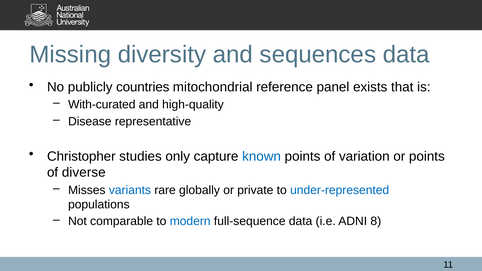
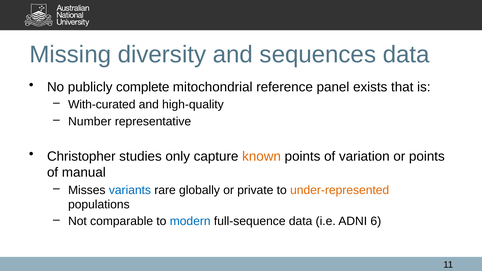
countries: countries -> complete (143, 87)
Disease: Disease -> Number (90, 122)
known colour: blue -> orange (262, 156)
diverse: diverse -> manual (84, 173)
under-represented colour: blue -> orange (340, 190)
8: 8 -> 6 (376, 221)
